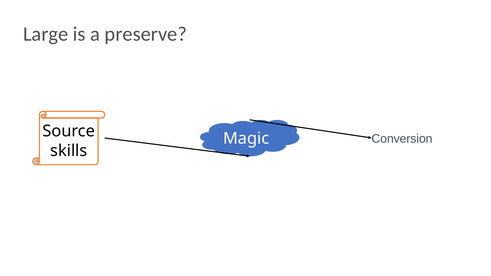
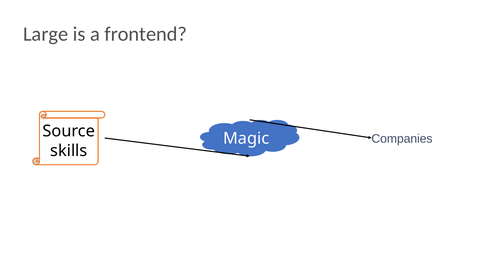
preserve: preserve -> frontend (146, 34)
Conversion: Conversion -> Companies (402, 139)
